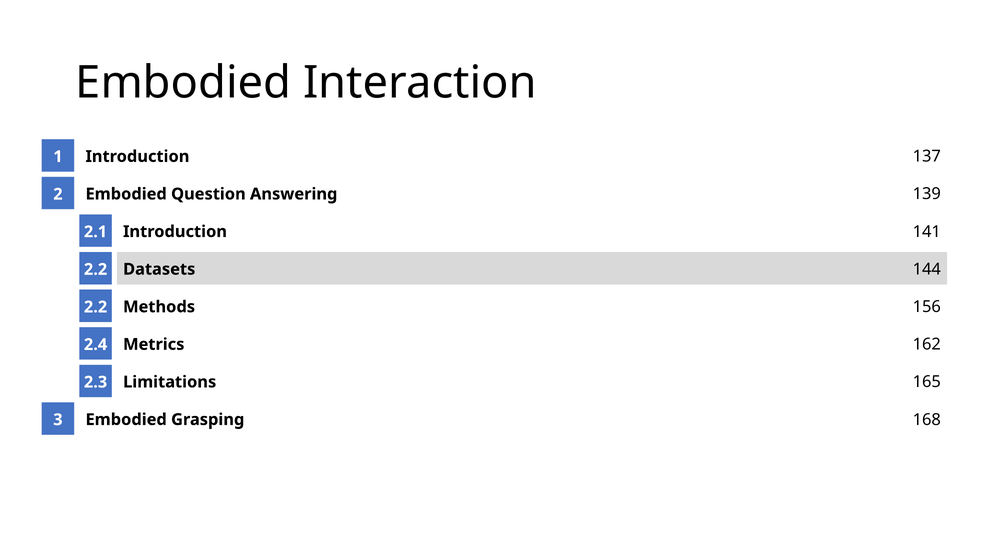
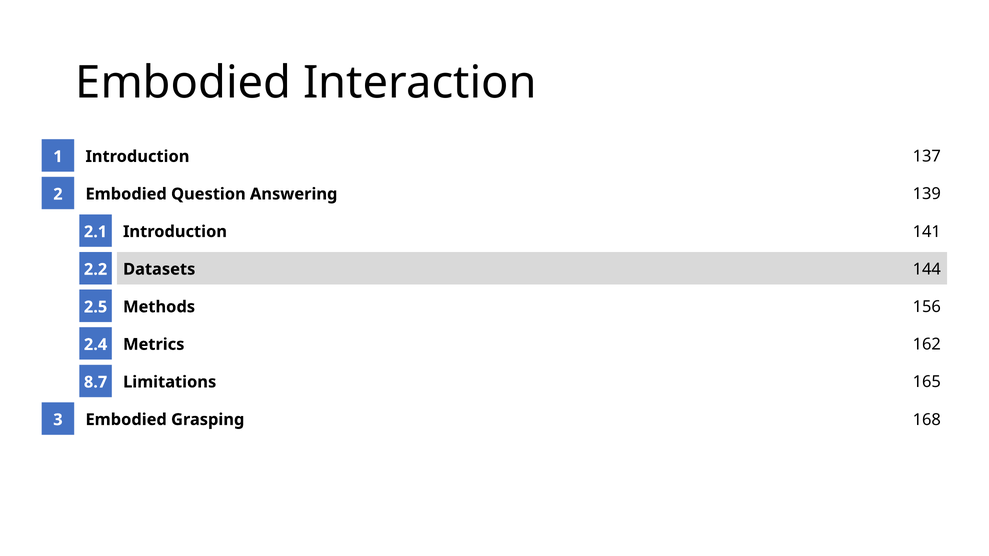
2.2: 2.2 -> 2.5 (96, 307)
2.3: 2.3 -> 8.7 (96, 382)
